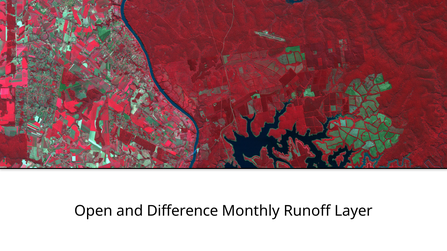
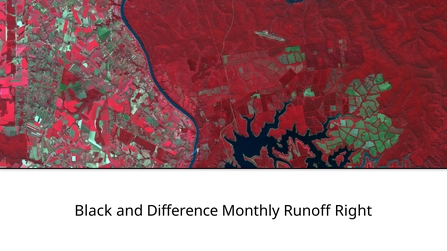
Open: Open -> Black (93, 211)
Layer: Layer -> Right (353, 211)
